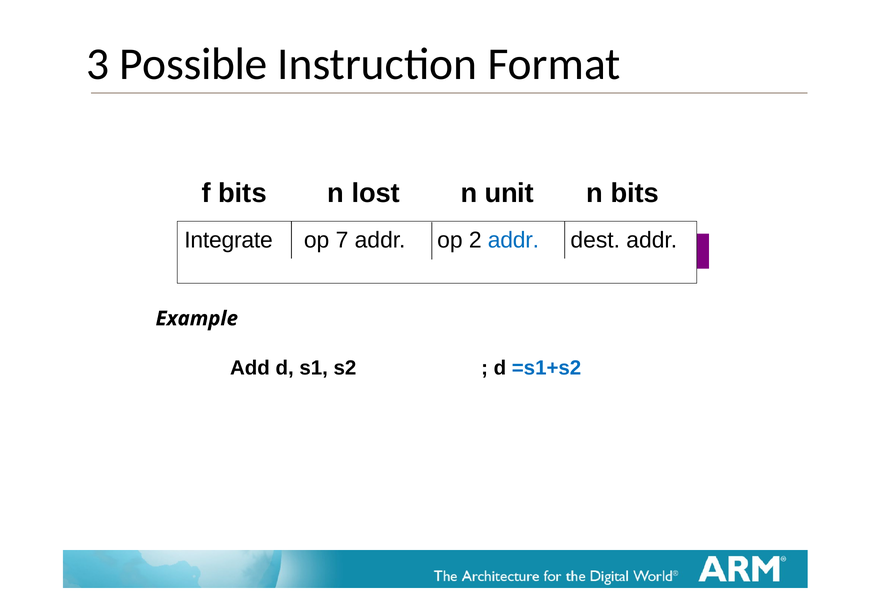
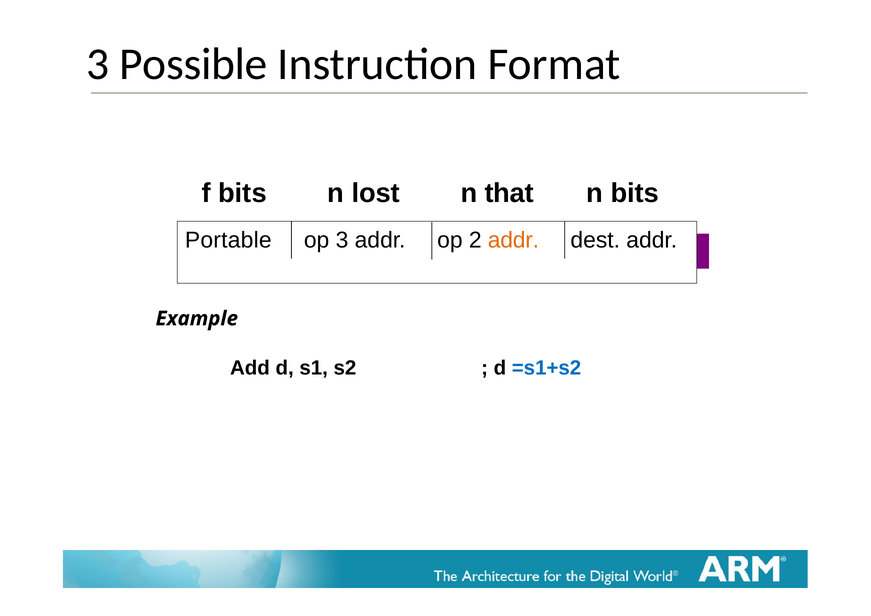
unit: unit -> that (509, 193)
Integrate: Integrate -> Portable (228, 240)
op 7: 7 -> 3 (342, 240)
addr colour: blue -> orange (513, 240)
